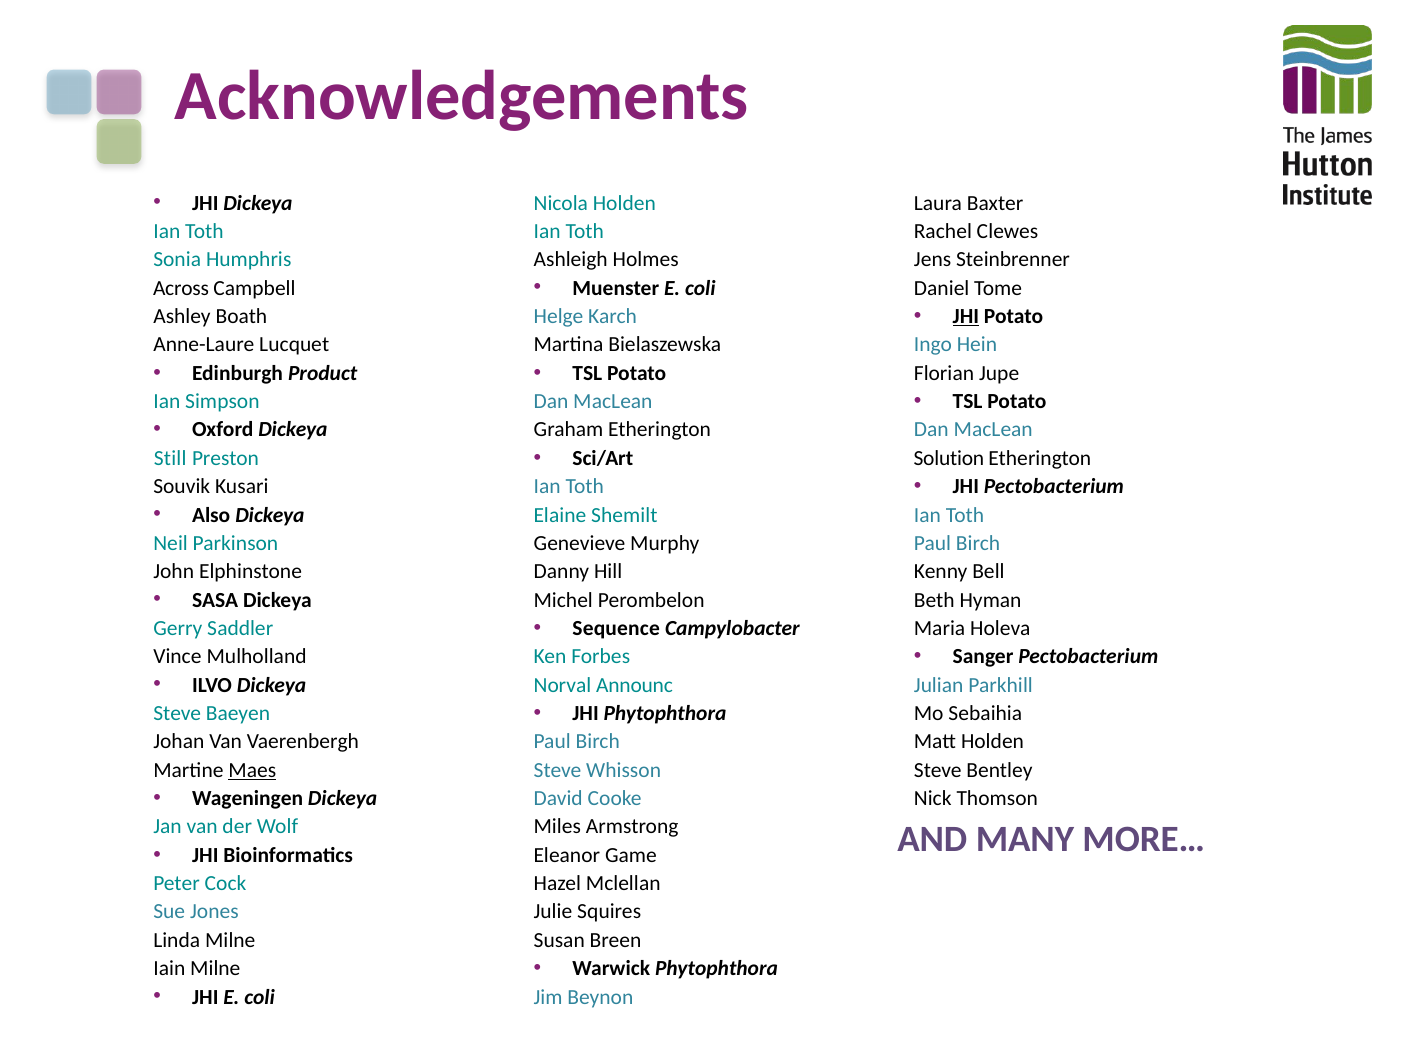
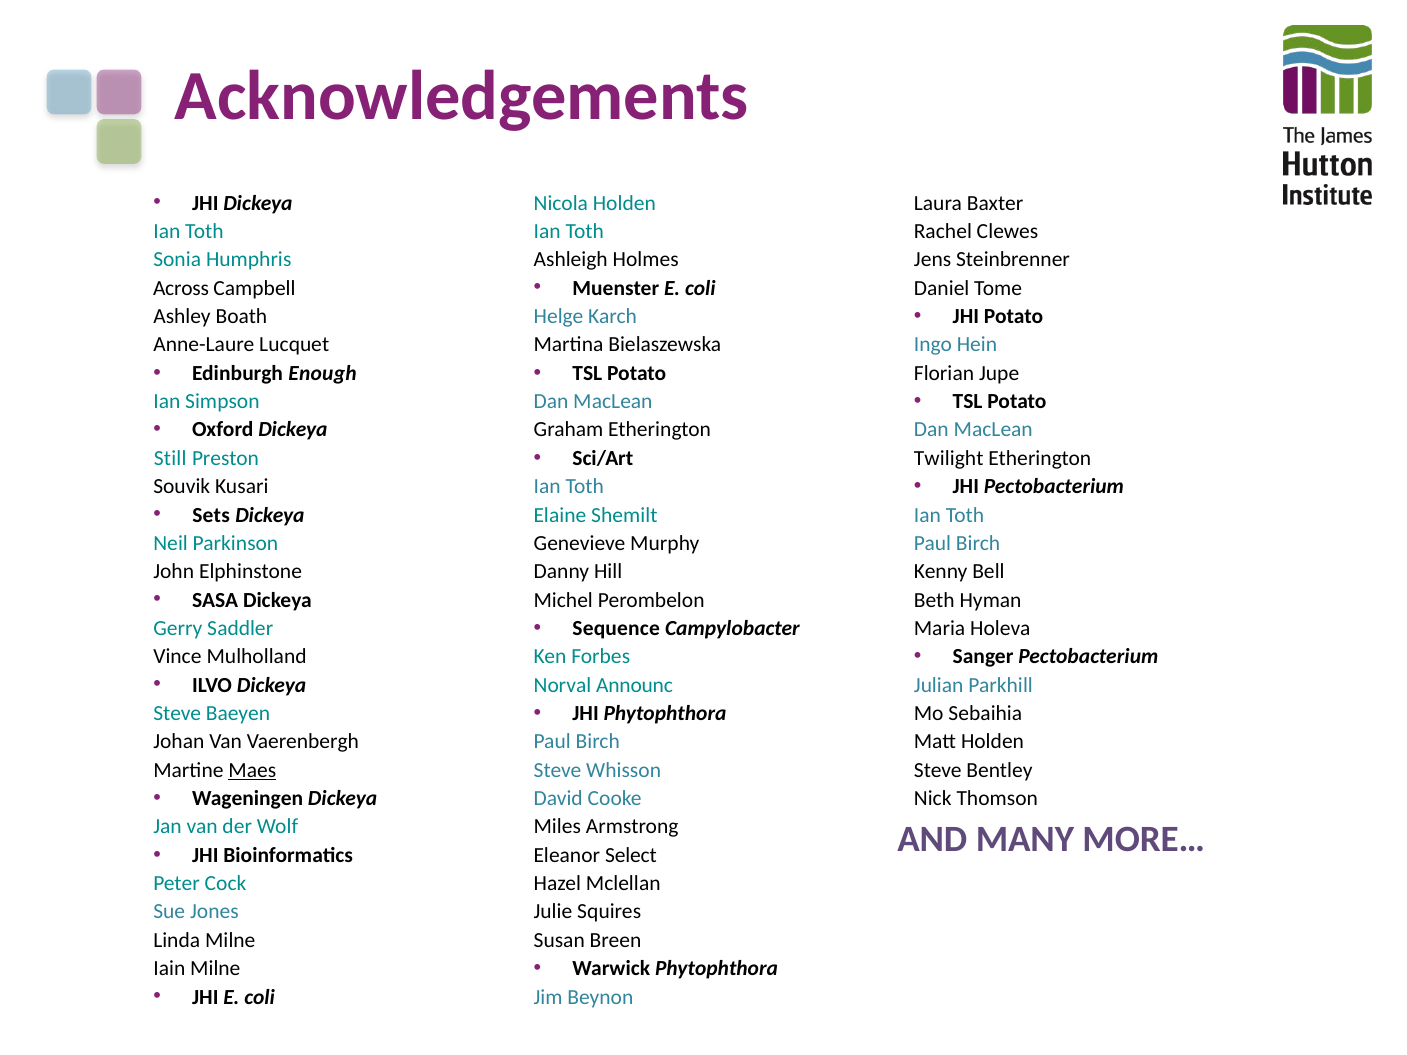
JHI underline: present -> none (966, 317)
Product: Product -> Enough (323, 373)
Solution: Solution -> Twilight (949, 458)
Also: Also -> Sets (211, 515)
Game: Game -> Select (631, 855)
